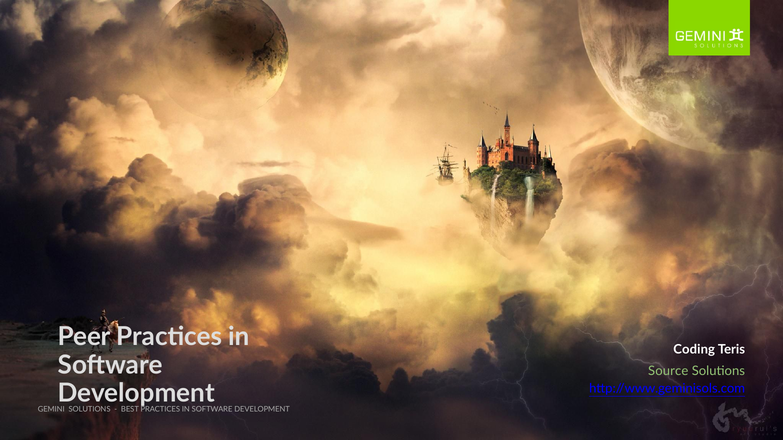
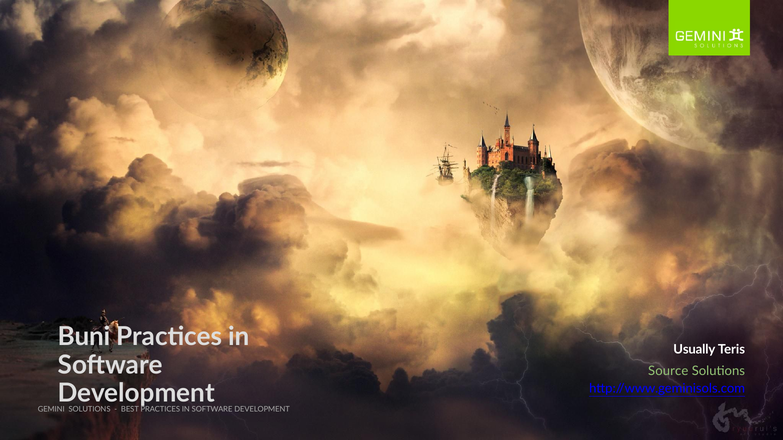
Peer: Peer -> Buni (84, 337)
Coding: Coding -> Usually (694, 350)
